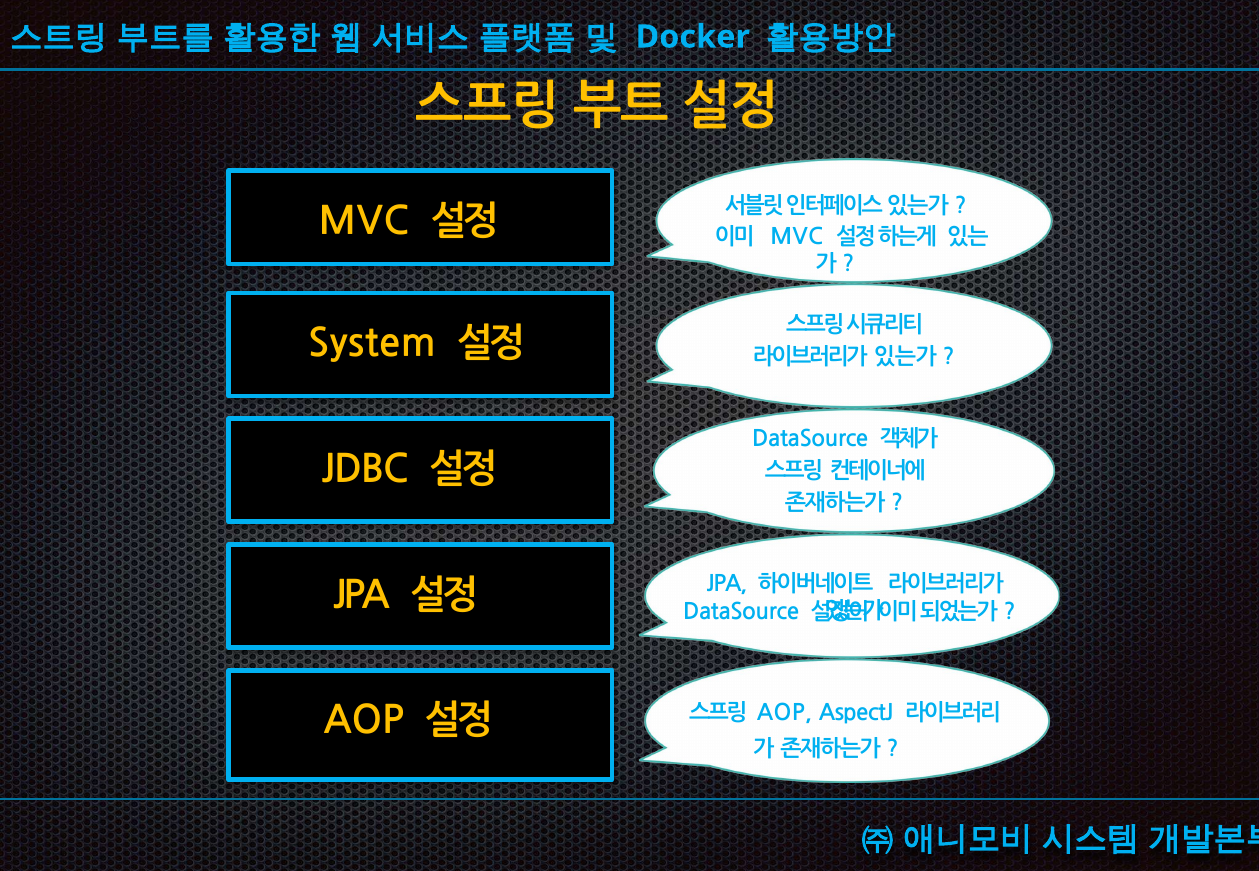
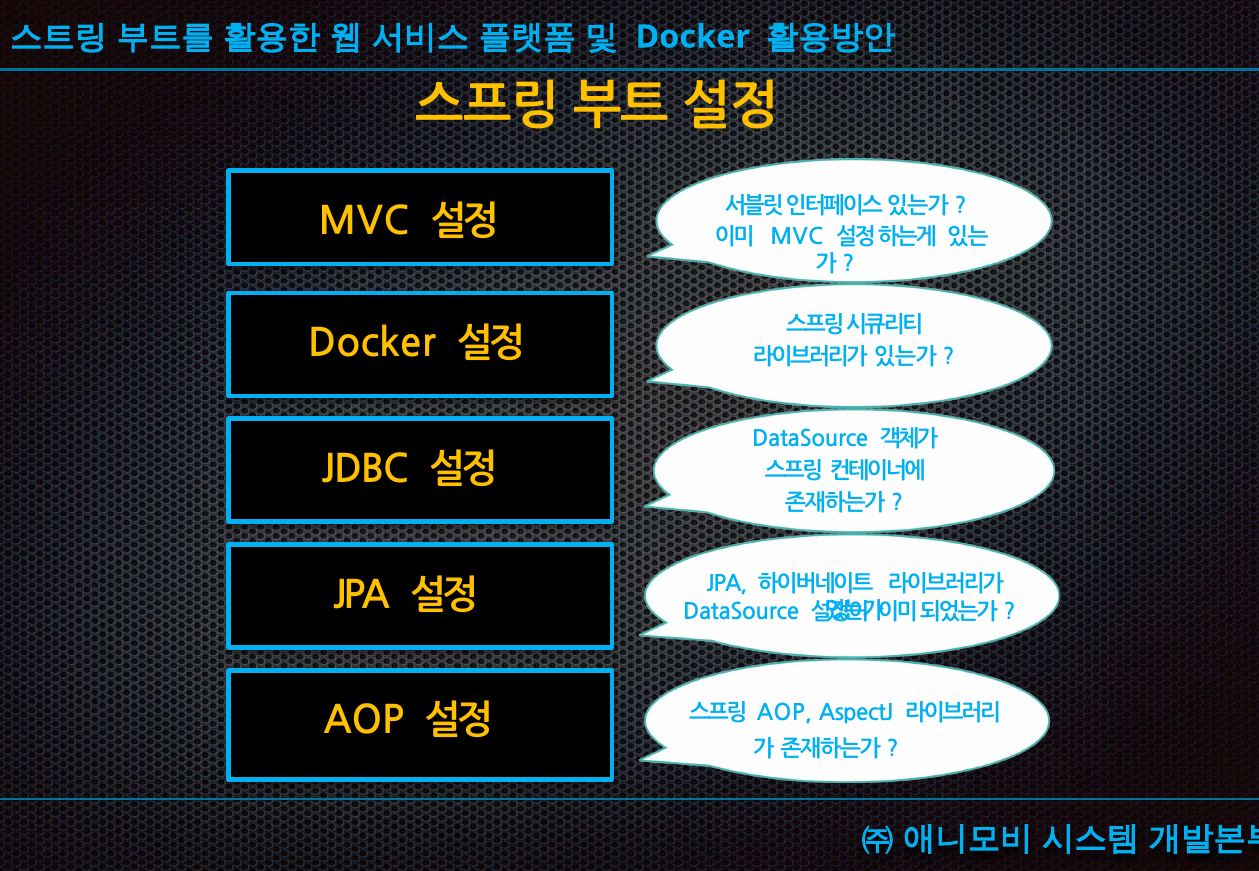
System: System -> Docker (372, 344)
